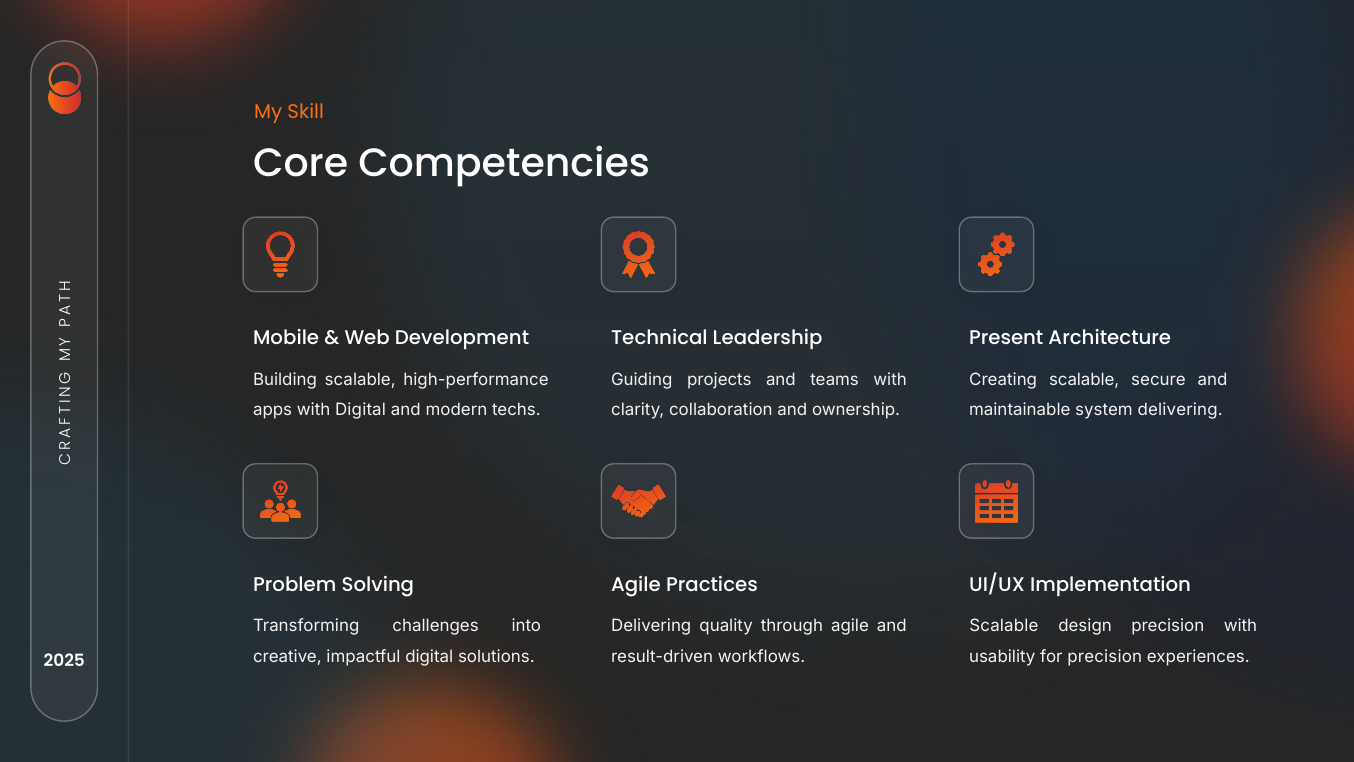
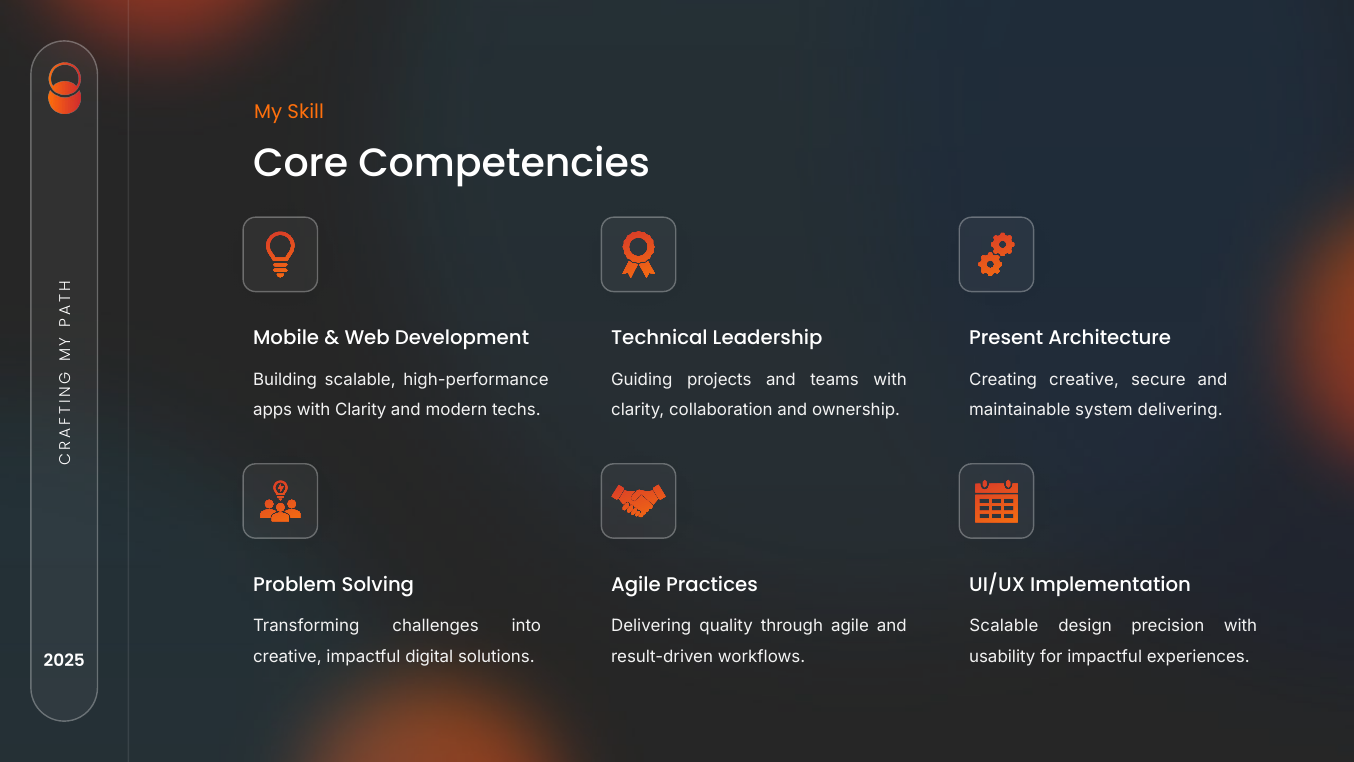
Creating scalable: scalable -> creative (1084, 380)
apps with Digital: Digital -> Clarity (361, 410)
for precision: precision -> impactful (1105, 656)
